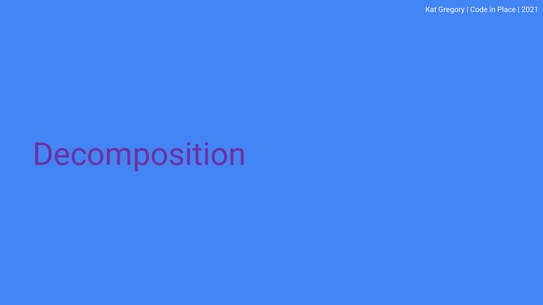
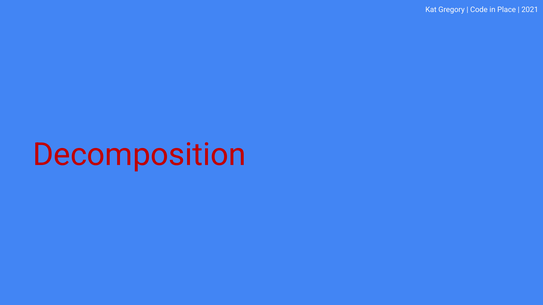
Decomposition colour: purple -> red (139, 155)
